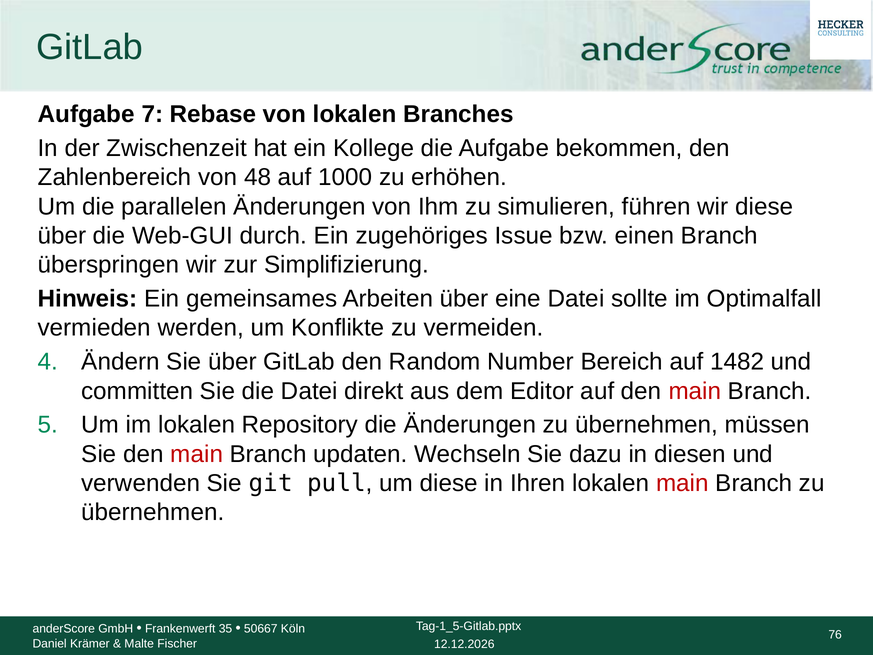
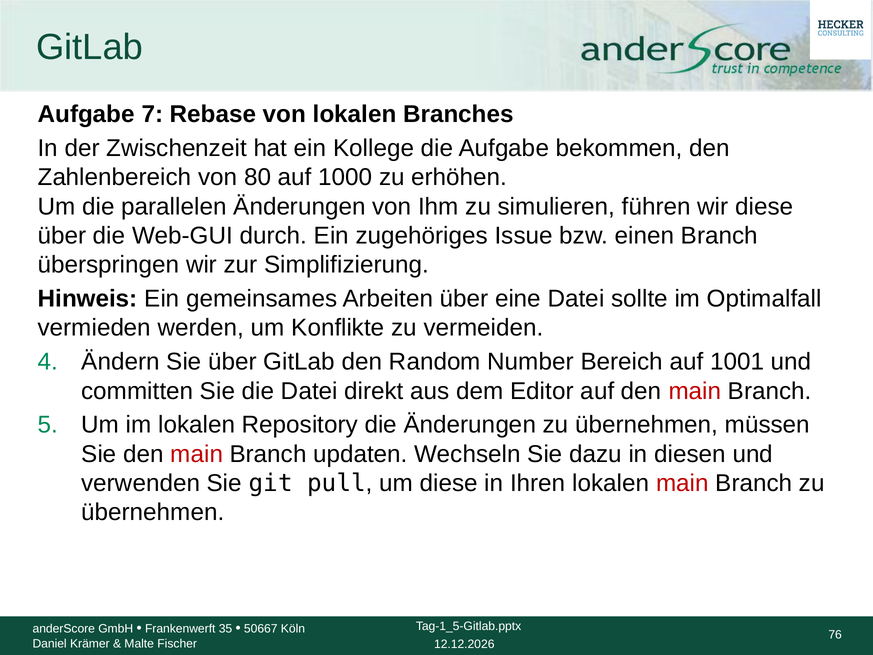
48: 48 -> 80 (258, 177)
1482: 1482 -> 1001 (737, 362)
